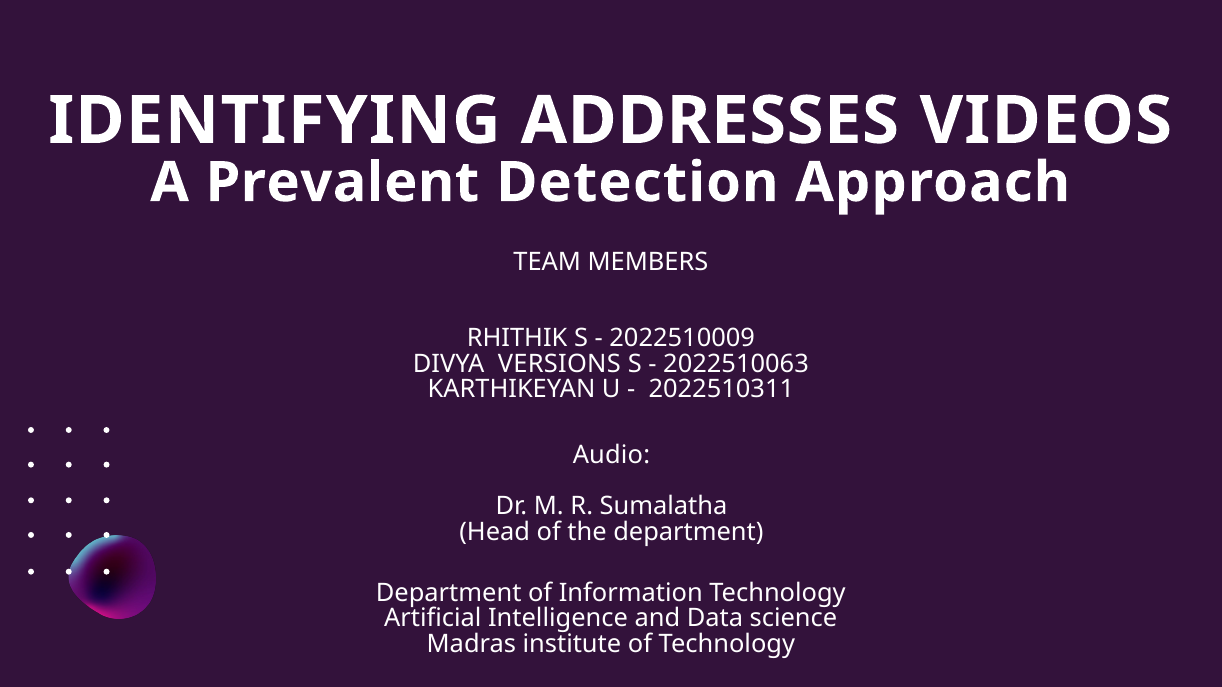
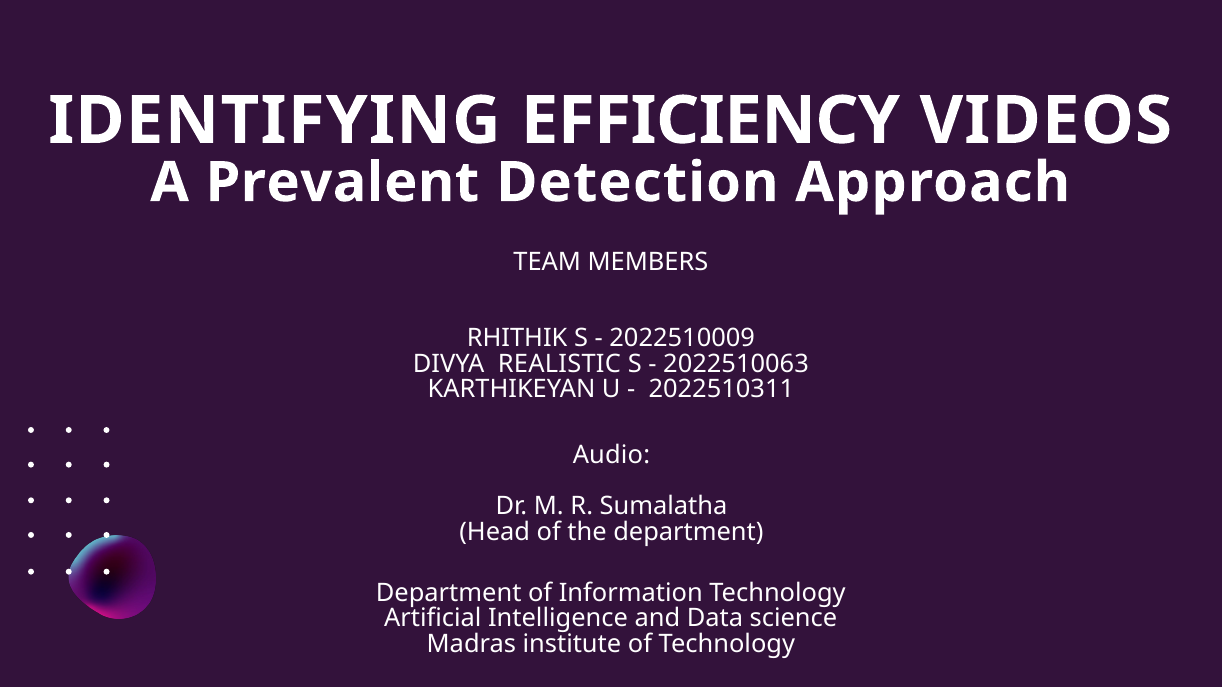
ADDRESSES: ADDRESSES -> EFFICIENCY (710, 121)
VERSIONS: VERSIONS -> REALISTIC (559, 364)
